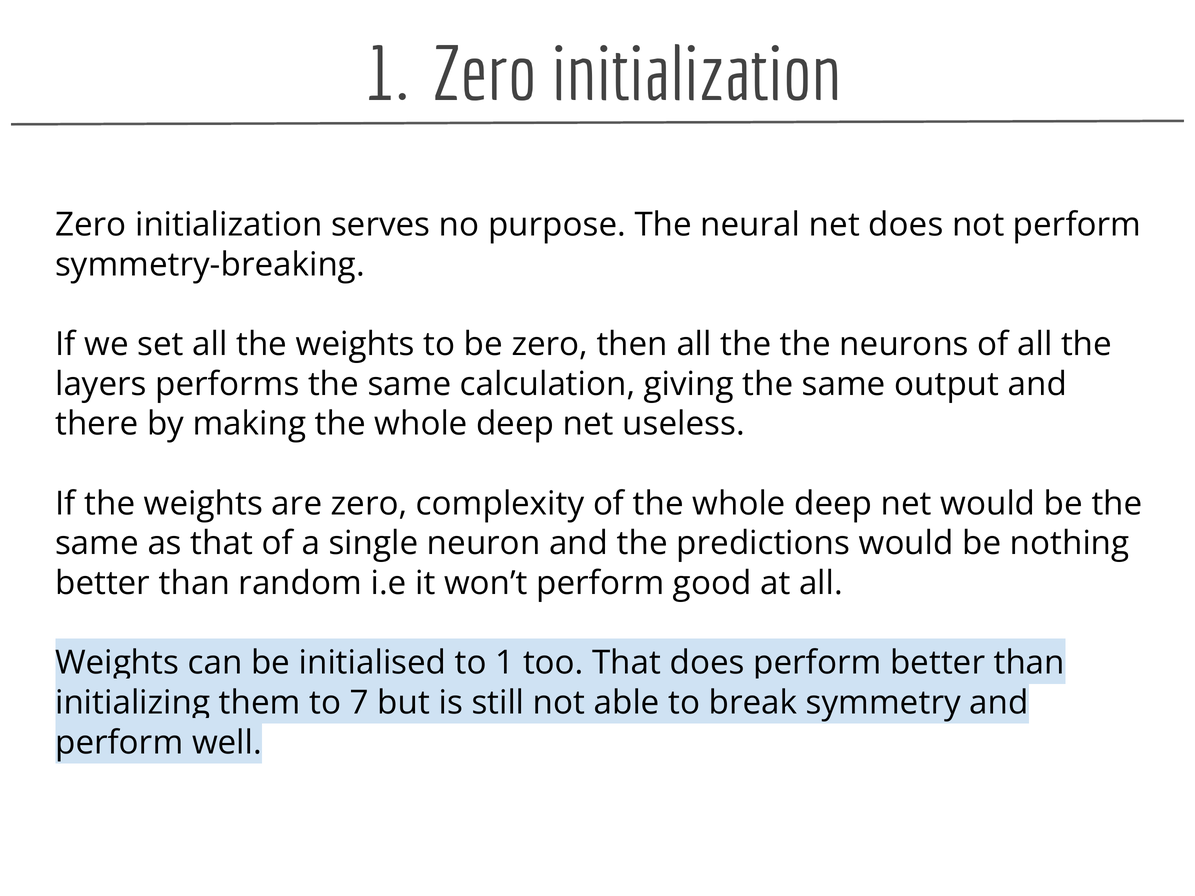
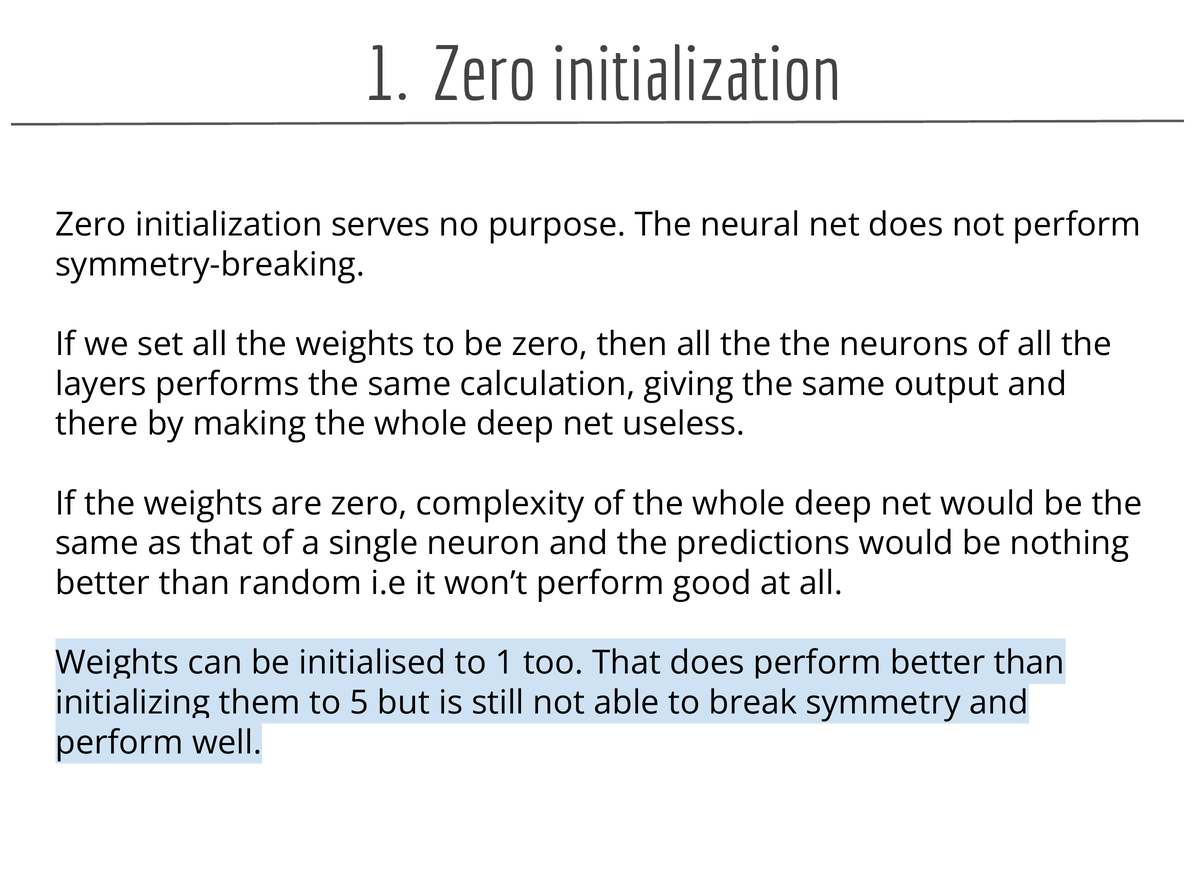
7: 7 -> 5 (359, 703)
